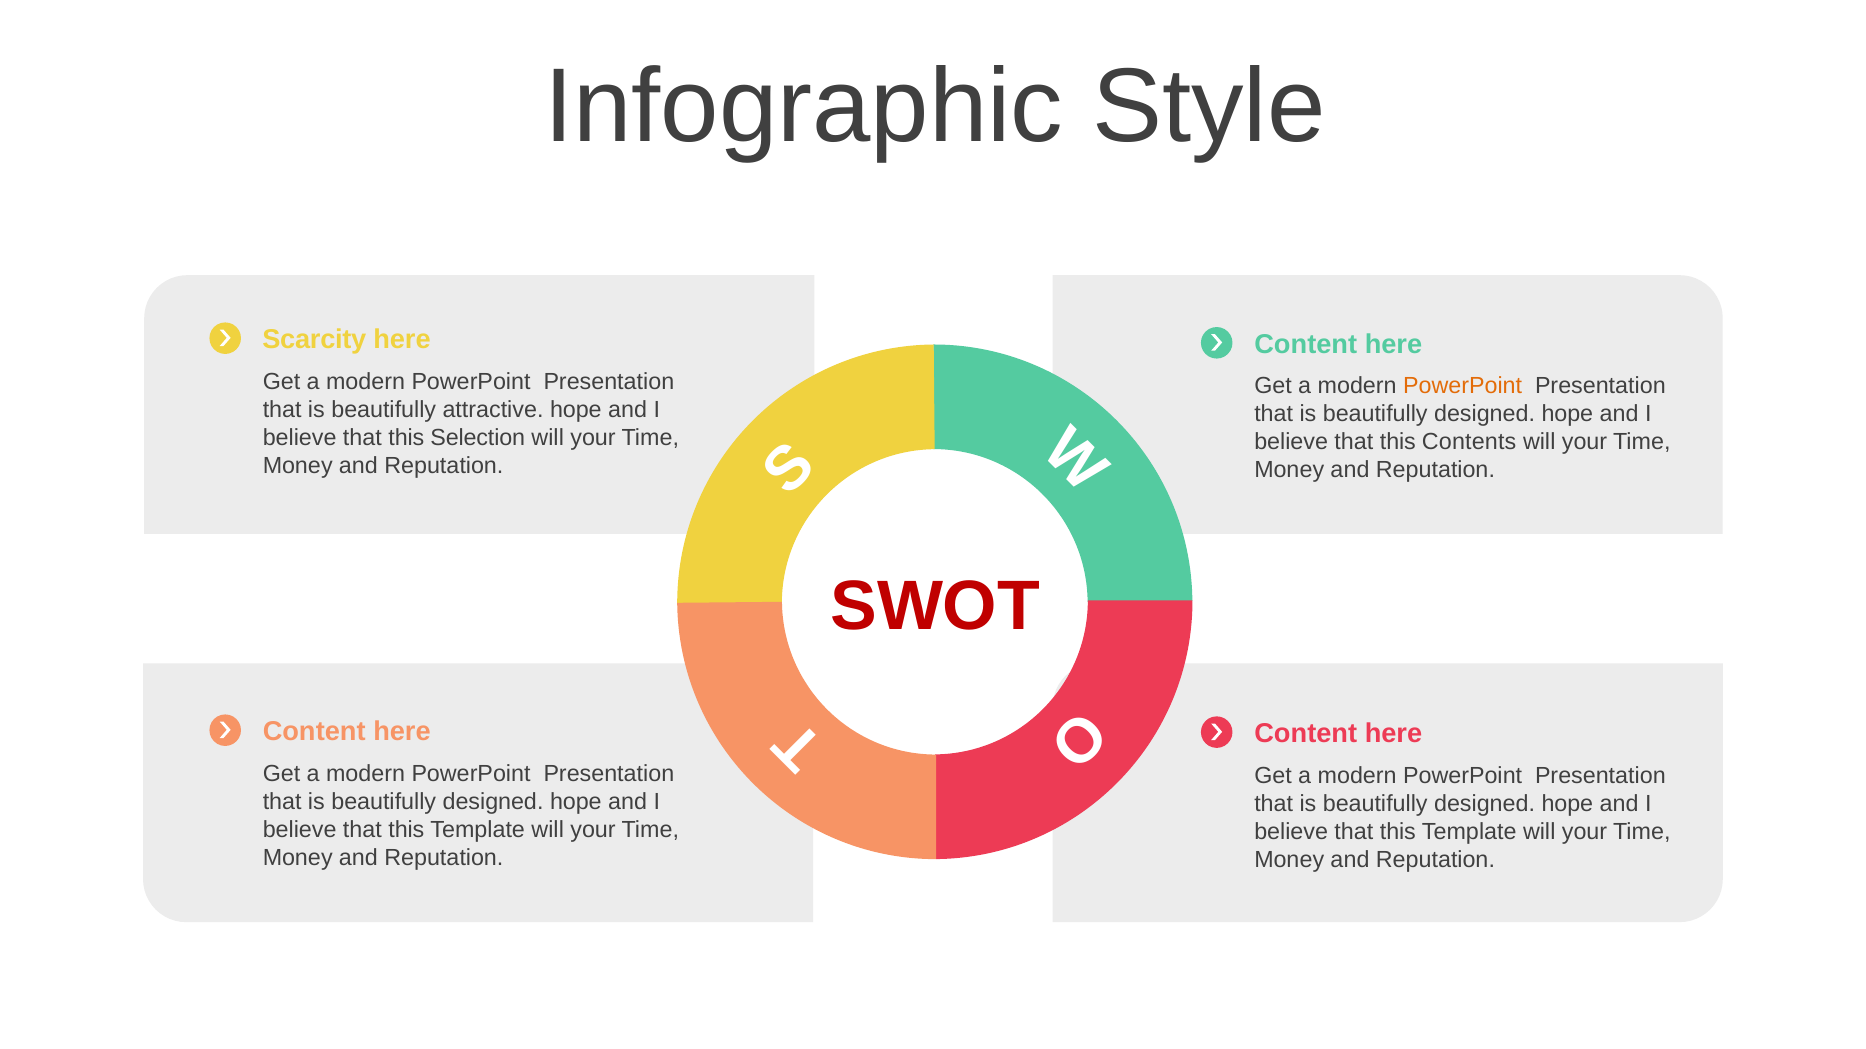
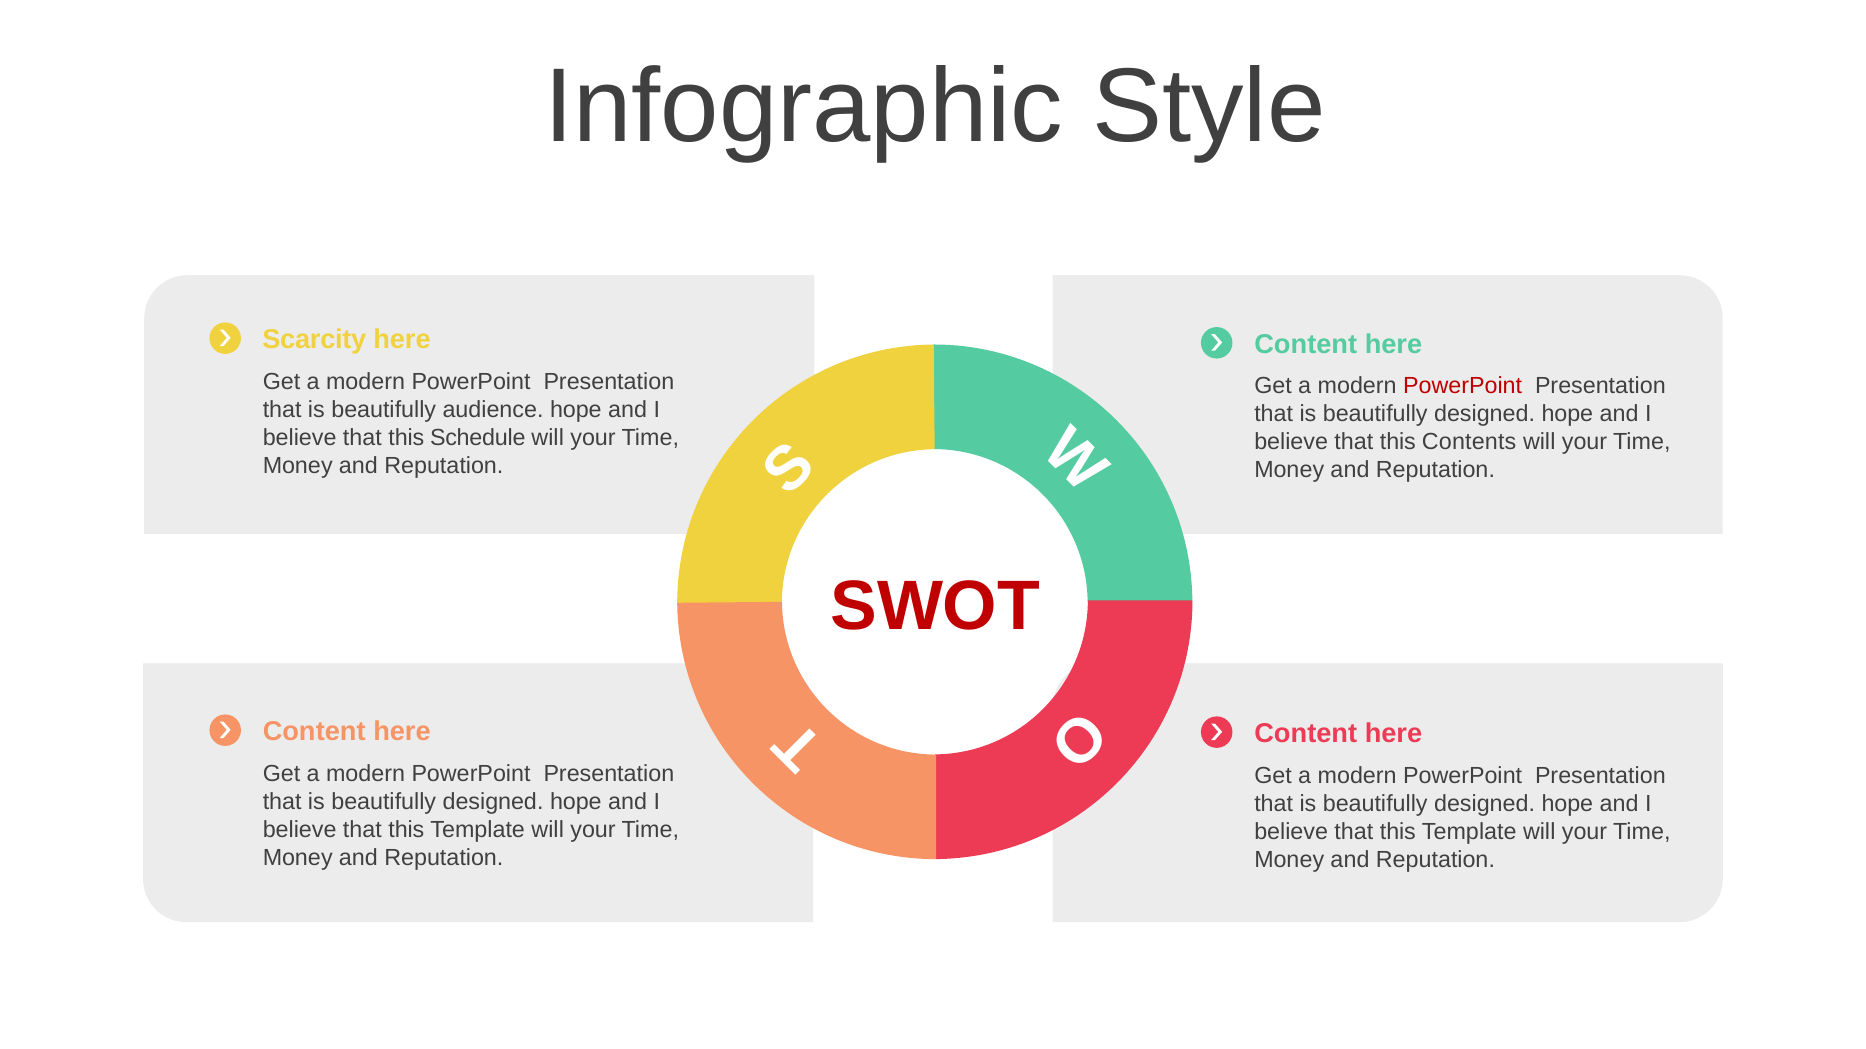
PowerPoint colour: orange -> red (1463, 386)
attractive: attractive -> audience (493, 410)
Selection: Selection -> Schedule (478, 438)
